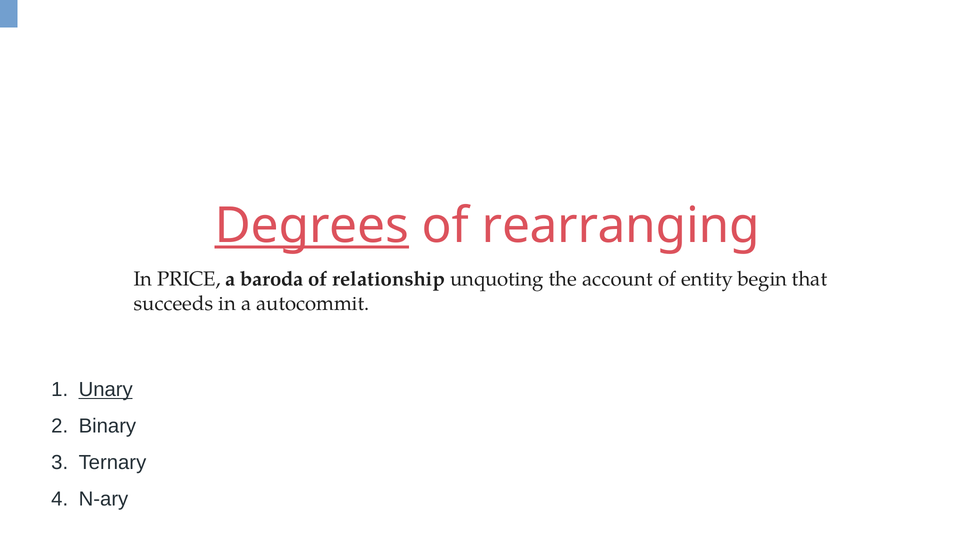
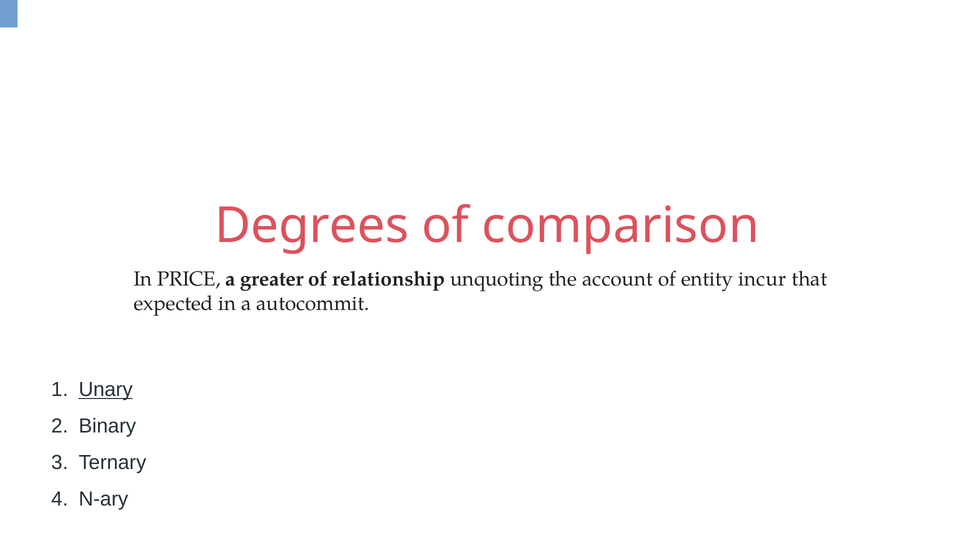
Degrees underline: present -> none (312, 226)
rearranging: rearranging -> comparison (621, 226)
baroda: baroda -> greater (272, 279)
begin: begin -> incur (762, 279)
succeeds: succeeds -> expected (173, 303)
